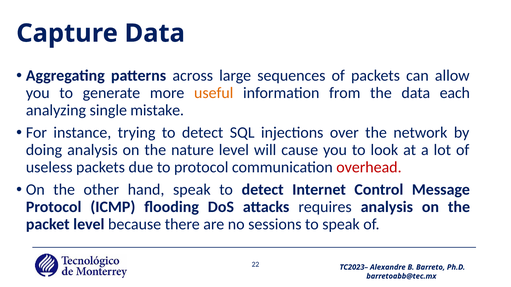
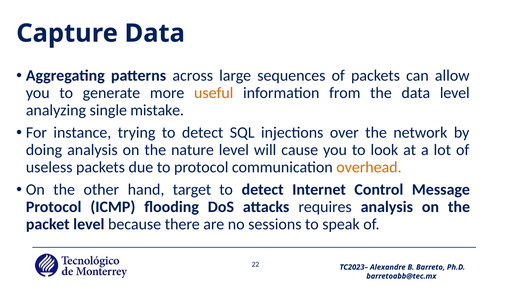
data each: each -> level (455, 93)
overhead colour: red -> orange (369, 167)
hand speak: speak -> target (192, 190)
